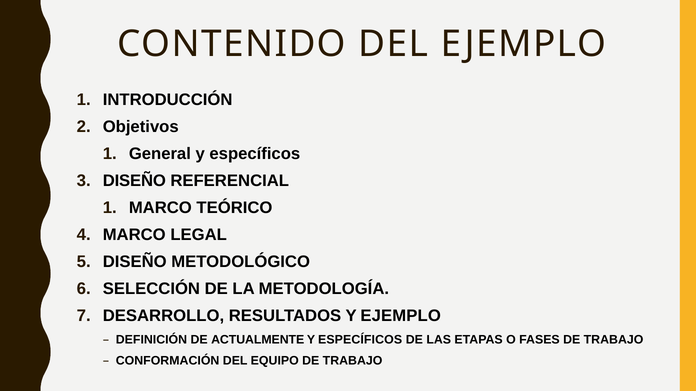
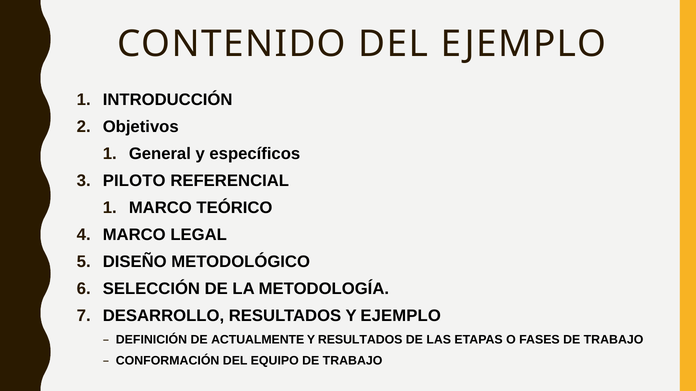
DISEÑO: DISEÑO -> PILOTO (134, 181)
ESPECÍFICOS: ESPECÍFICOS -> RESULTADOS (360, 340)
